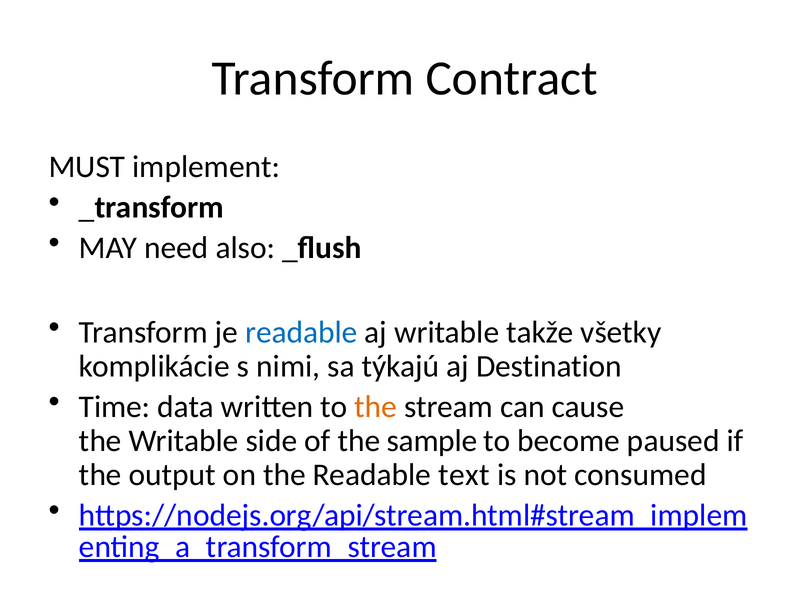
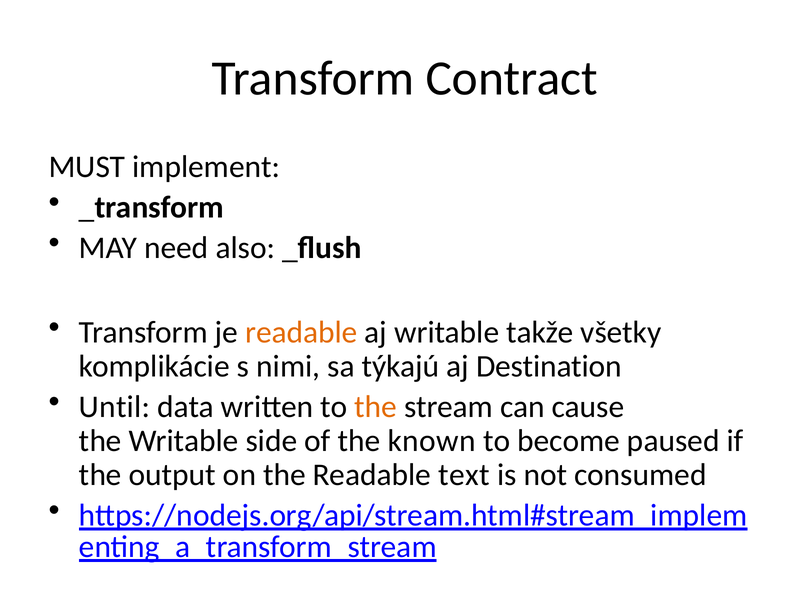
readable colour: blue -> orange (301, 333)
Time: Time -> Until (114, 407)
sample: sample -> known (432, 441)
